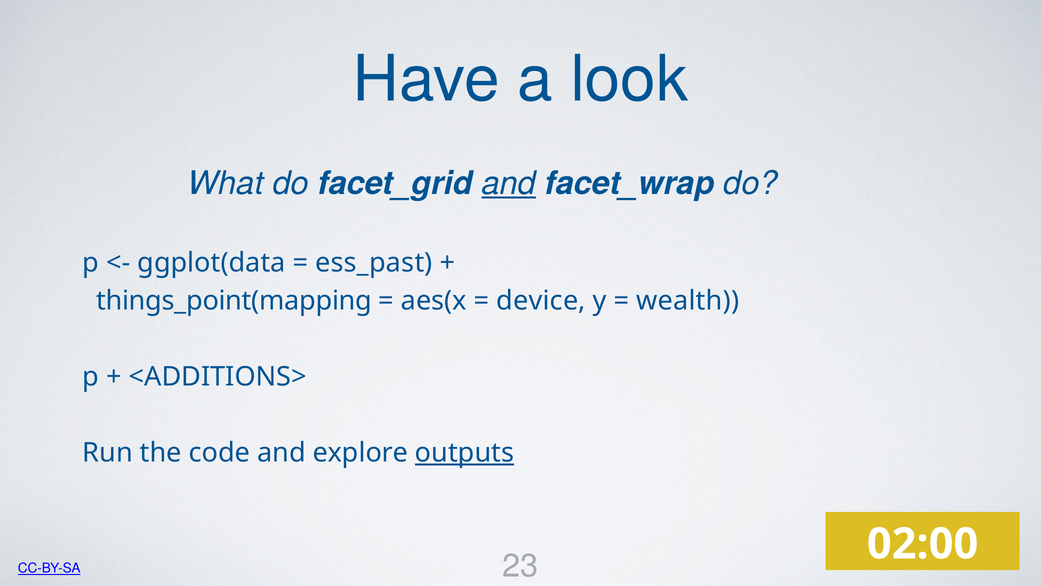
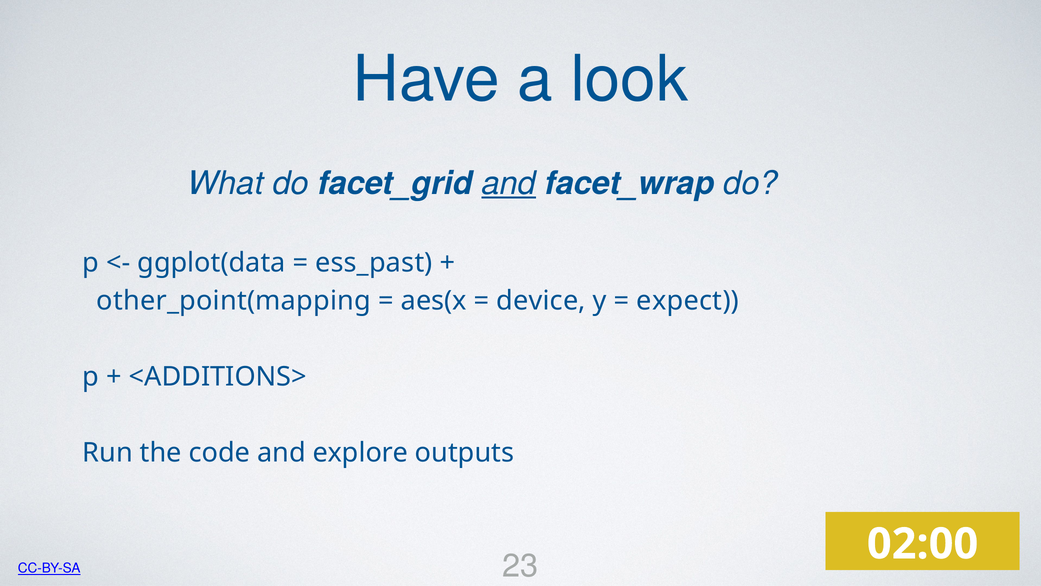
things_point(mapping: things_point(mapping -> other_point(mapping (234, 301)
wealth: wealth -> expect (688, 301)
outputs underline: present -> none (465, 452)
